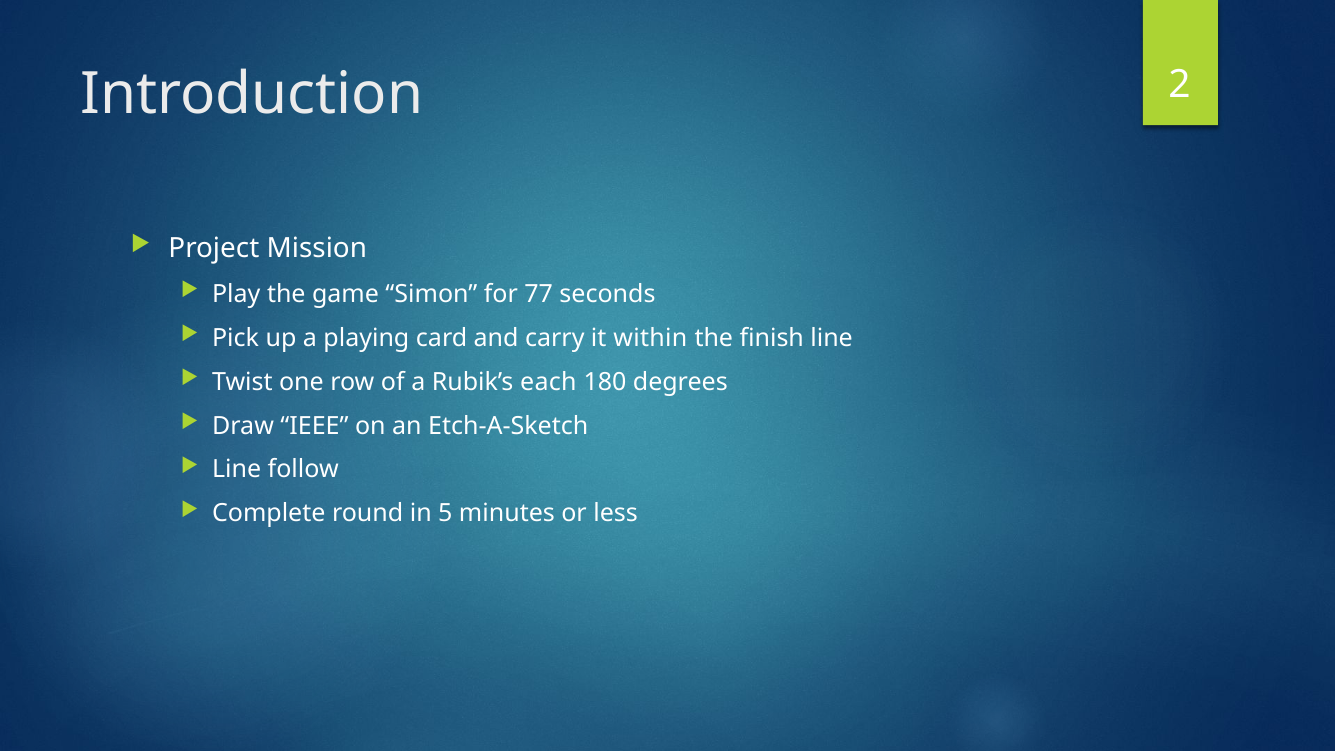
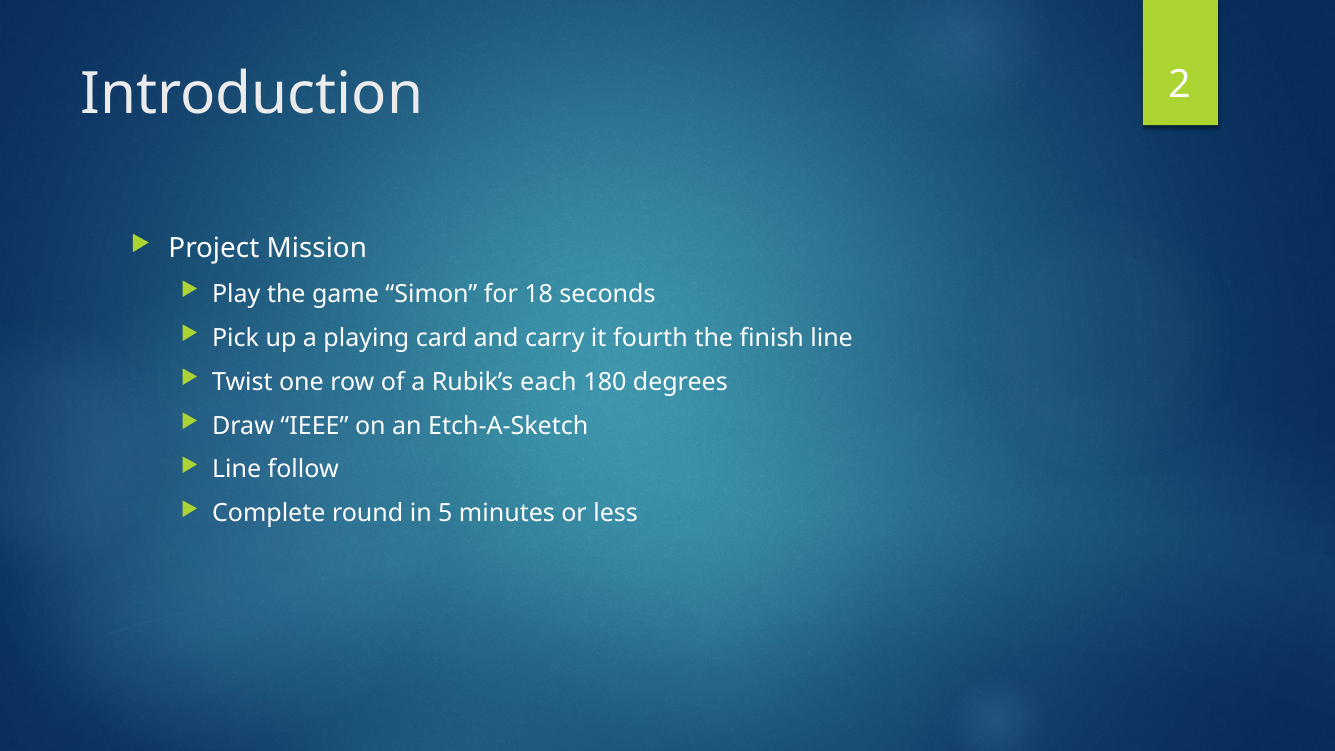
77: 77 -> 18 (539, 294)
within: within -> fourth (650, 338)
